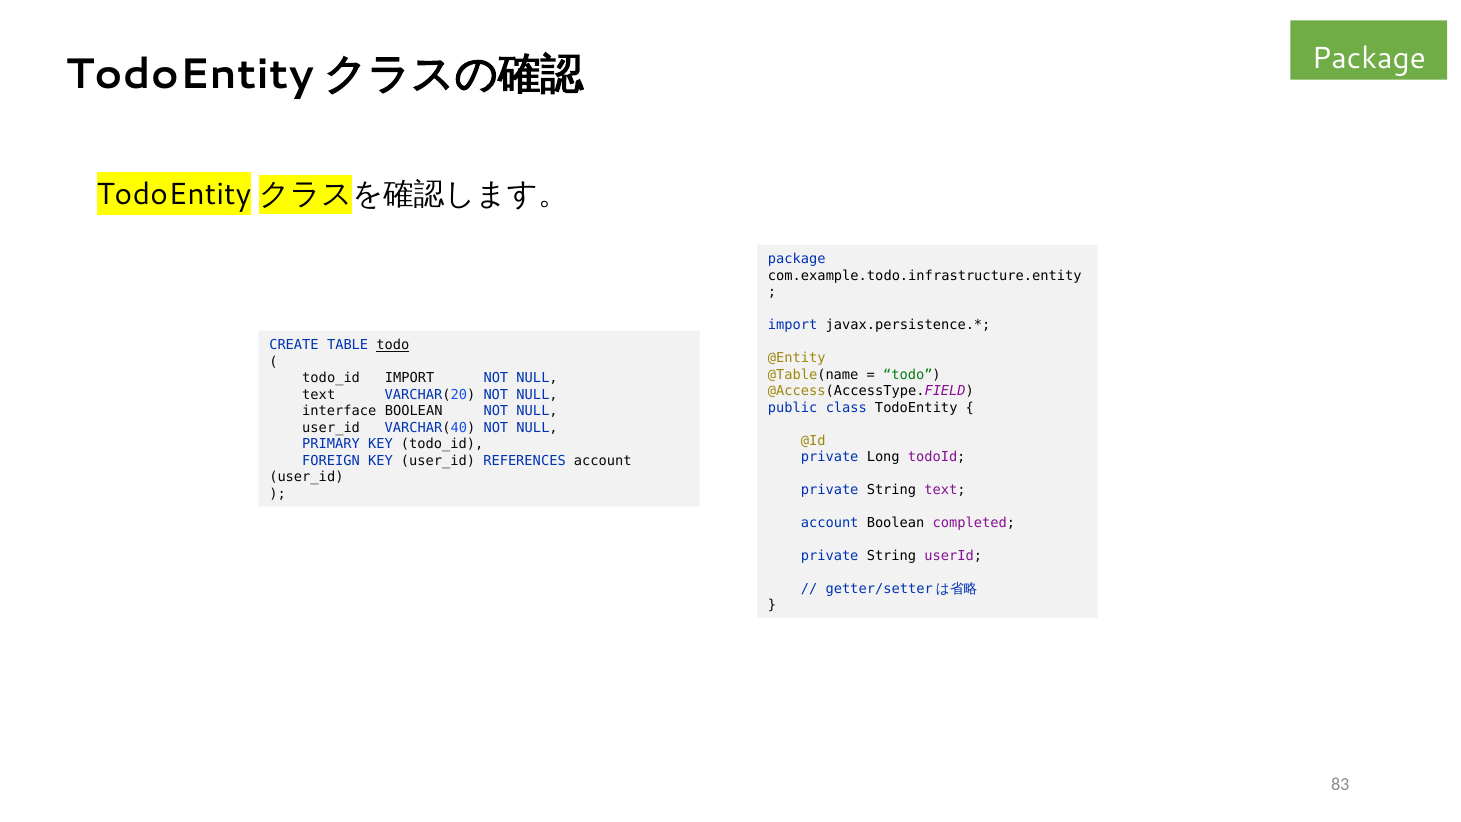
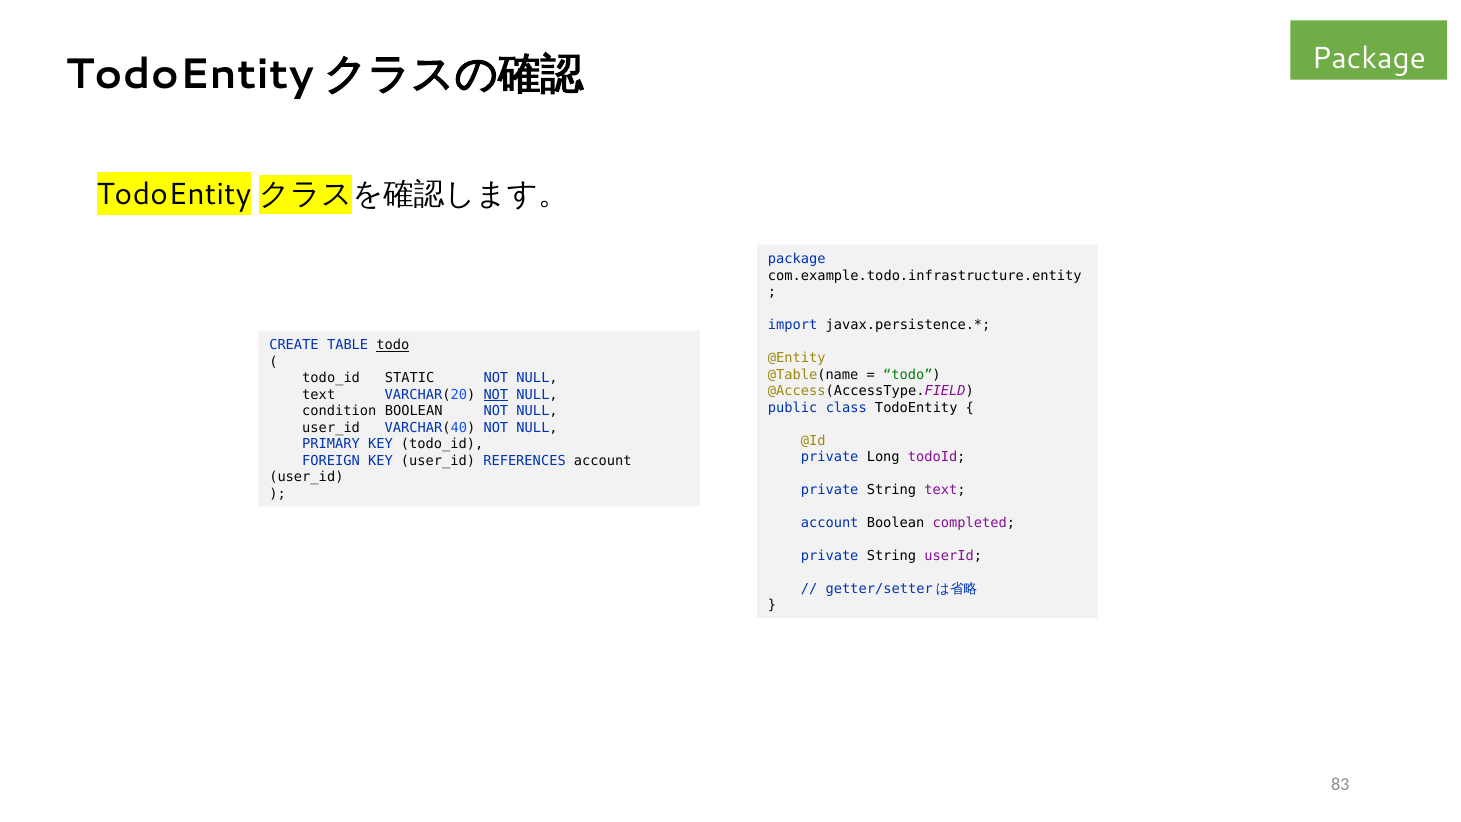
todo_id IMPORT: IMPORT -> STATIC (410, 378)
NOT underline: none -> present (496, 395)
interface: interface -> condition (339, 411)
